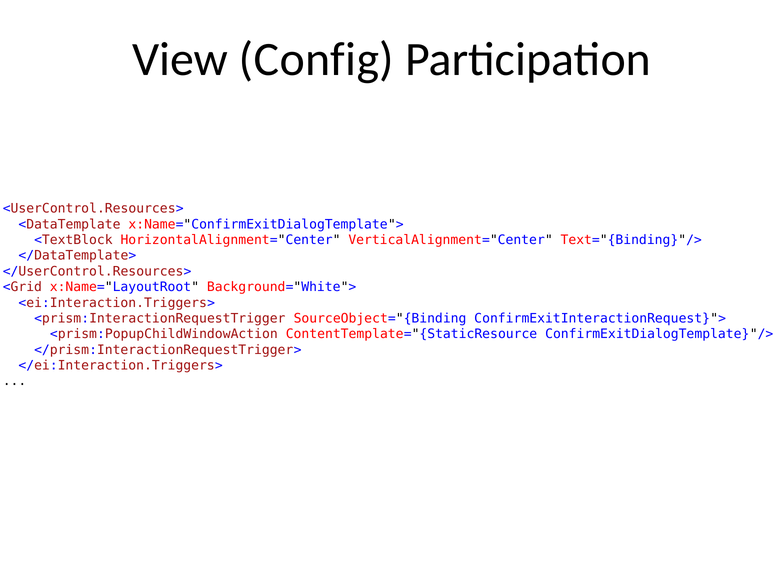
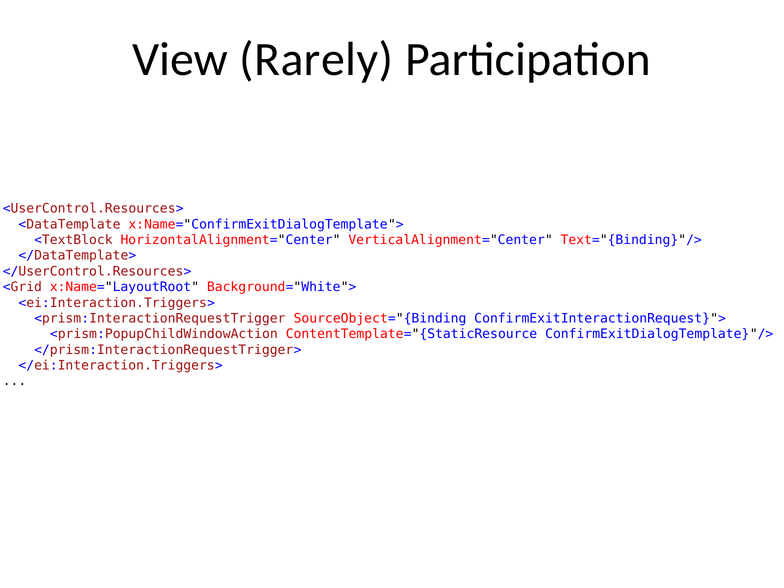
Config: Config -> Rarely (316, 60)
